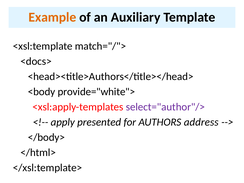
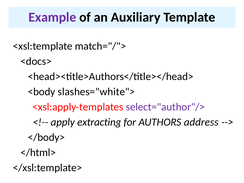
Example colour: orange -> purple (52, 17)
provide="white">: provide="white"> -> slashes="white"> (96, 92)
presented: presented -> extracting (99, 122)
